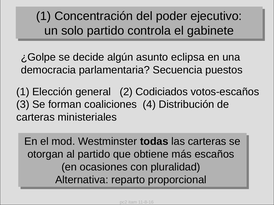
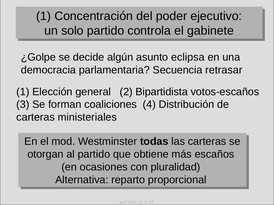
puestos: puestos -> retrasar (224, 70)
Codiciados: Codiciados -> Bipartidista (162, 92)
